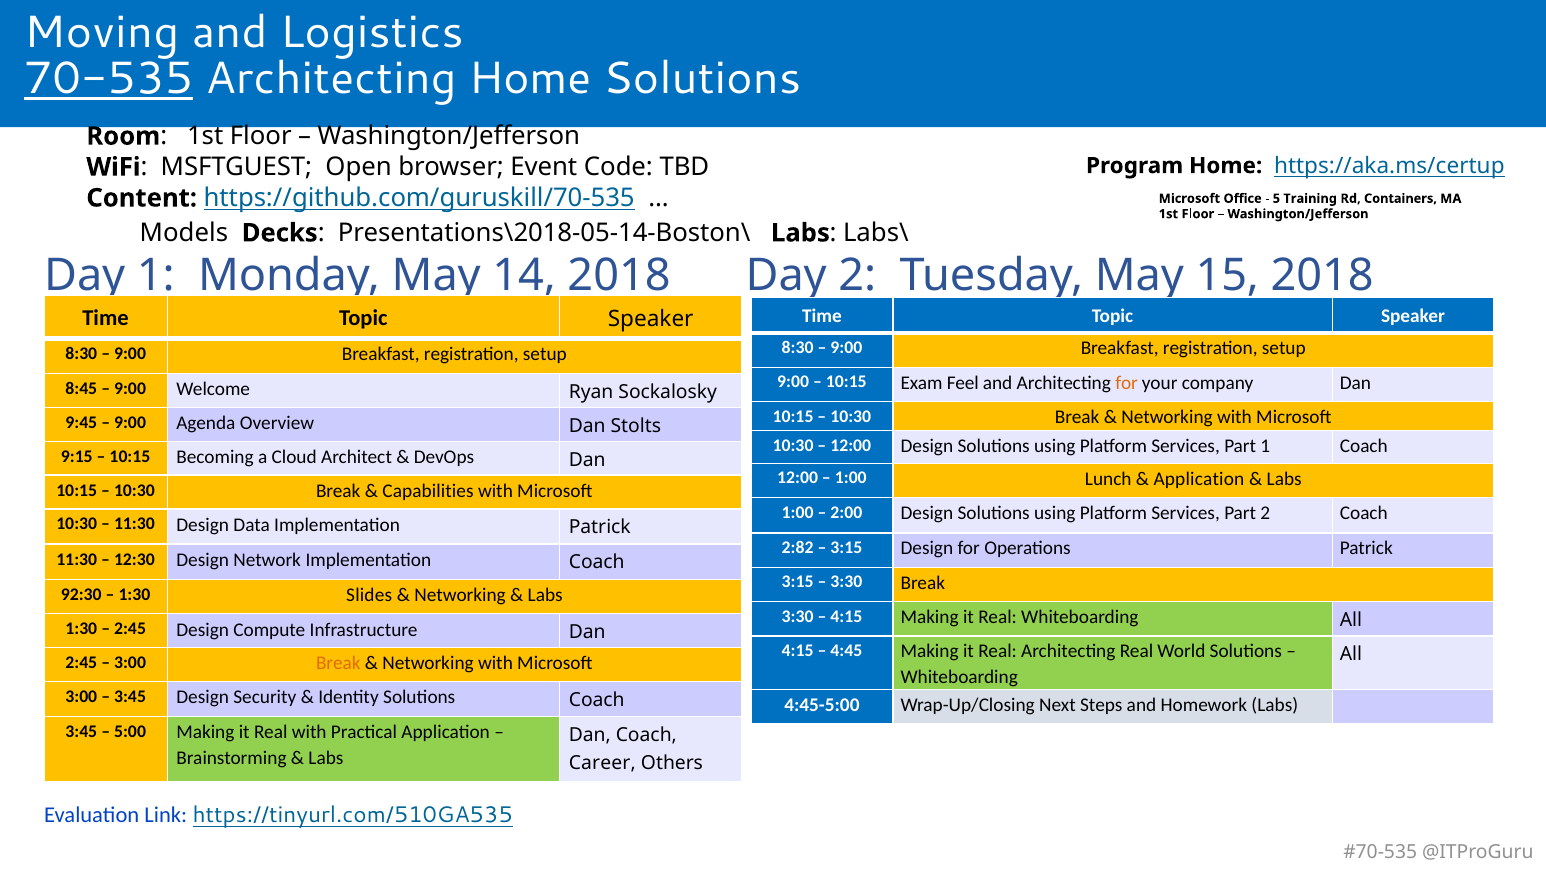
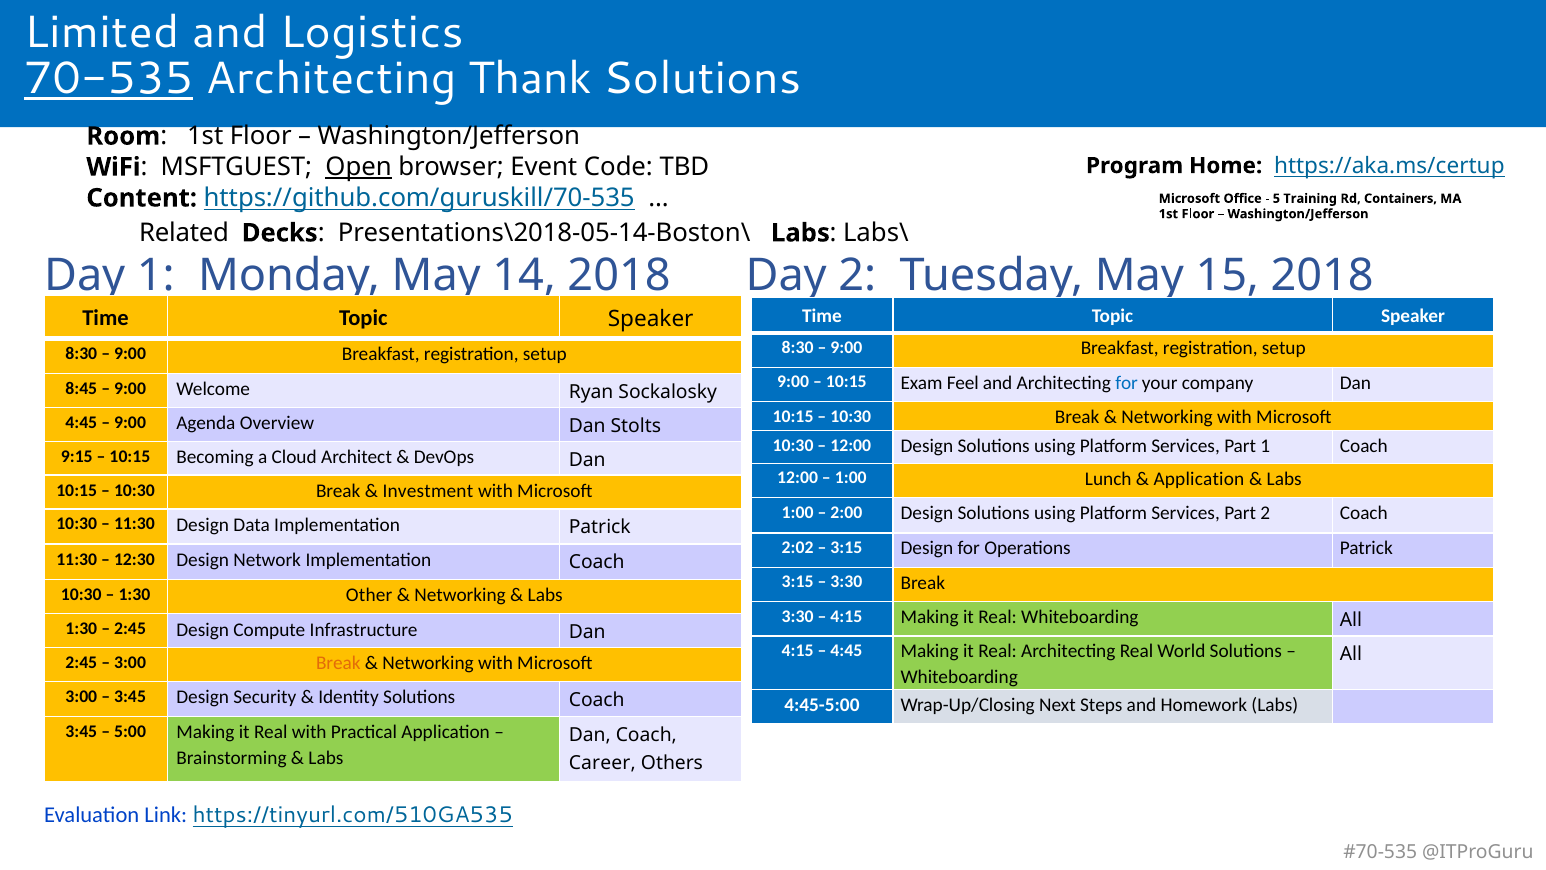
Moving: Moving -> Limited (102, 33)
Architecting Home: Home -> Thank (530, 79)
Open underline: none -> present (359, 167)
Models: Models -> Related (184, 233)
for colour: orange -> blue (1127, 383)
9:45: 9:45 -> 4:45 (81, 422)
Capabilities: Capabilities -> Investment (428, 491)
2:82: 2:82 -> 2:02 (798, 547)
92:30: 92:30 -> 10:30 (81, 594)
Slides: Slides -> Other (369, 595)
